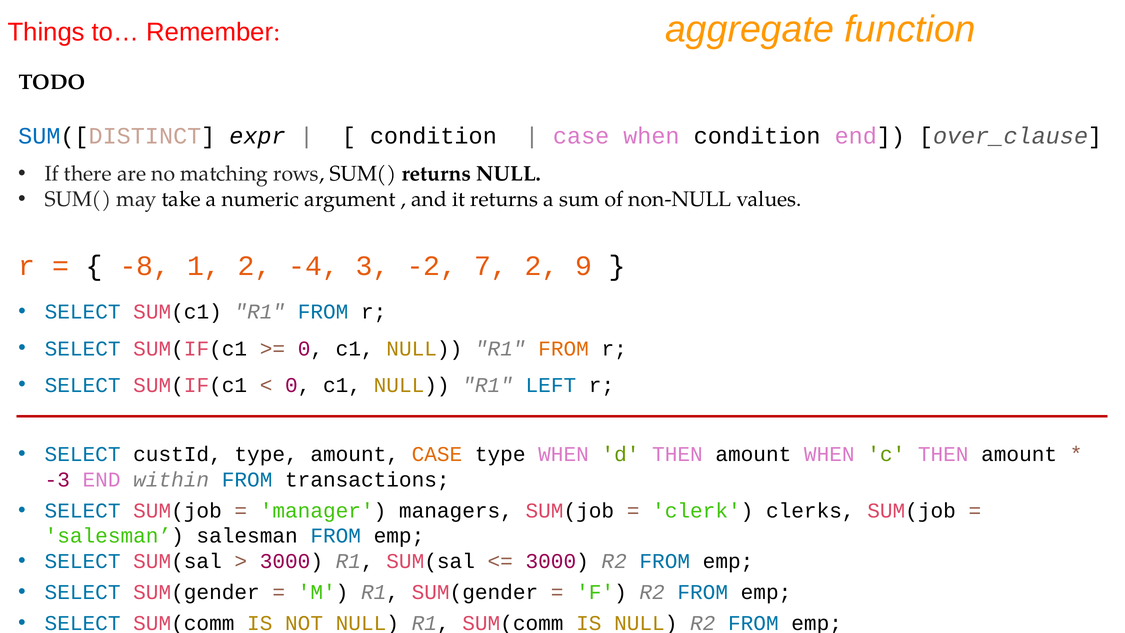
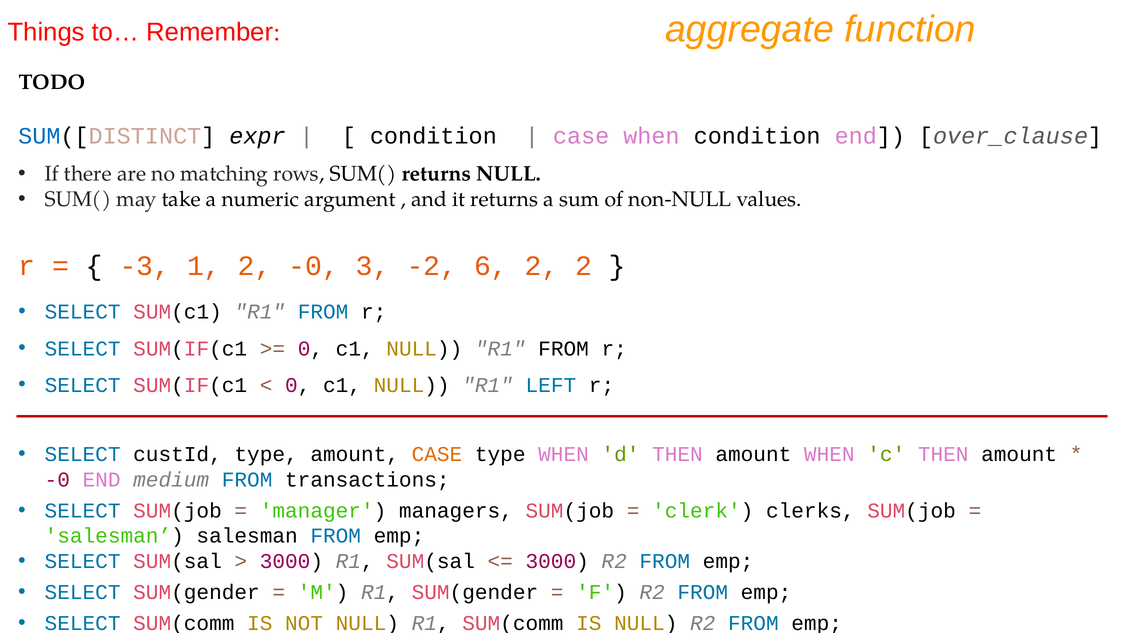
-8: -8 -> -3 (145, 266)
2 -4: -4 -> -0 (314, 266)
7: 7 -> 6 (491, 266)
2 9: 9 -> 2 (584, 266)
FROM colour: orange -> black (564, 348)
-3: -3 -> -0 (57, 480)
within: within -> medium (171, 480)
